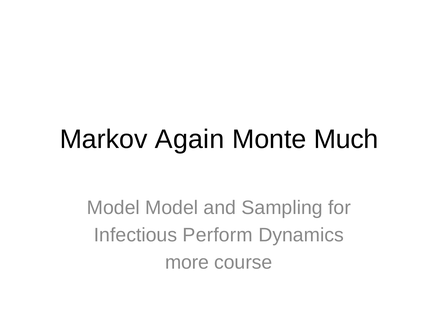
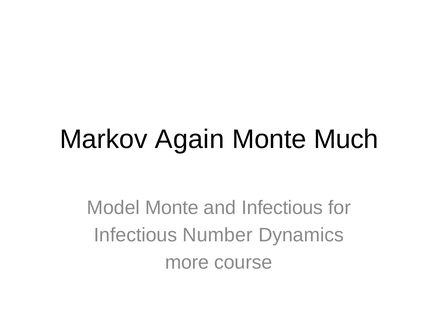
Model Model: Model -> Monte (172, 207)
and Sampling: Sampling -> Infectious (282, 207)
Perform: Perform -> Number (218, 235)
